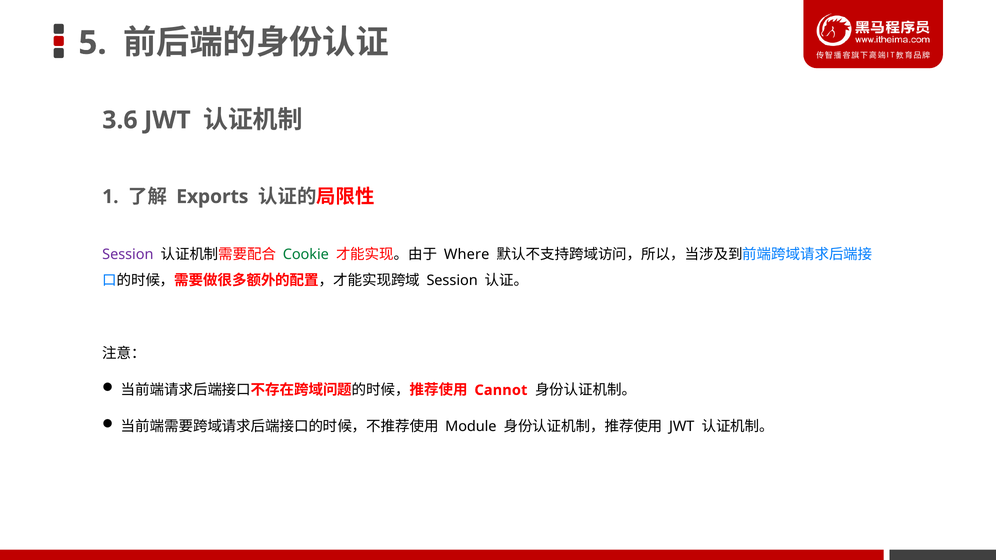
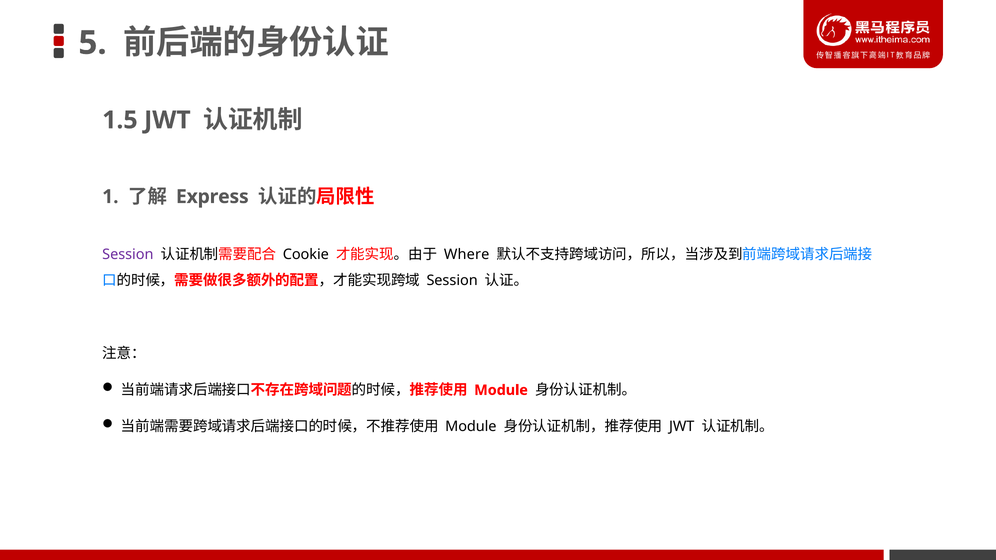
3.6: 3.6 -> 1.5 (120, 120)
Exports: Exports -> Express (212, 197)
Cookie colour: green -> black (306, 255)
Cannot: Cannot -> Module (501, 390)
